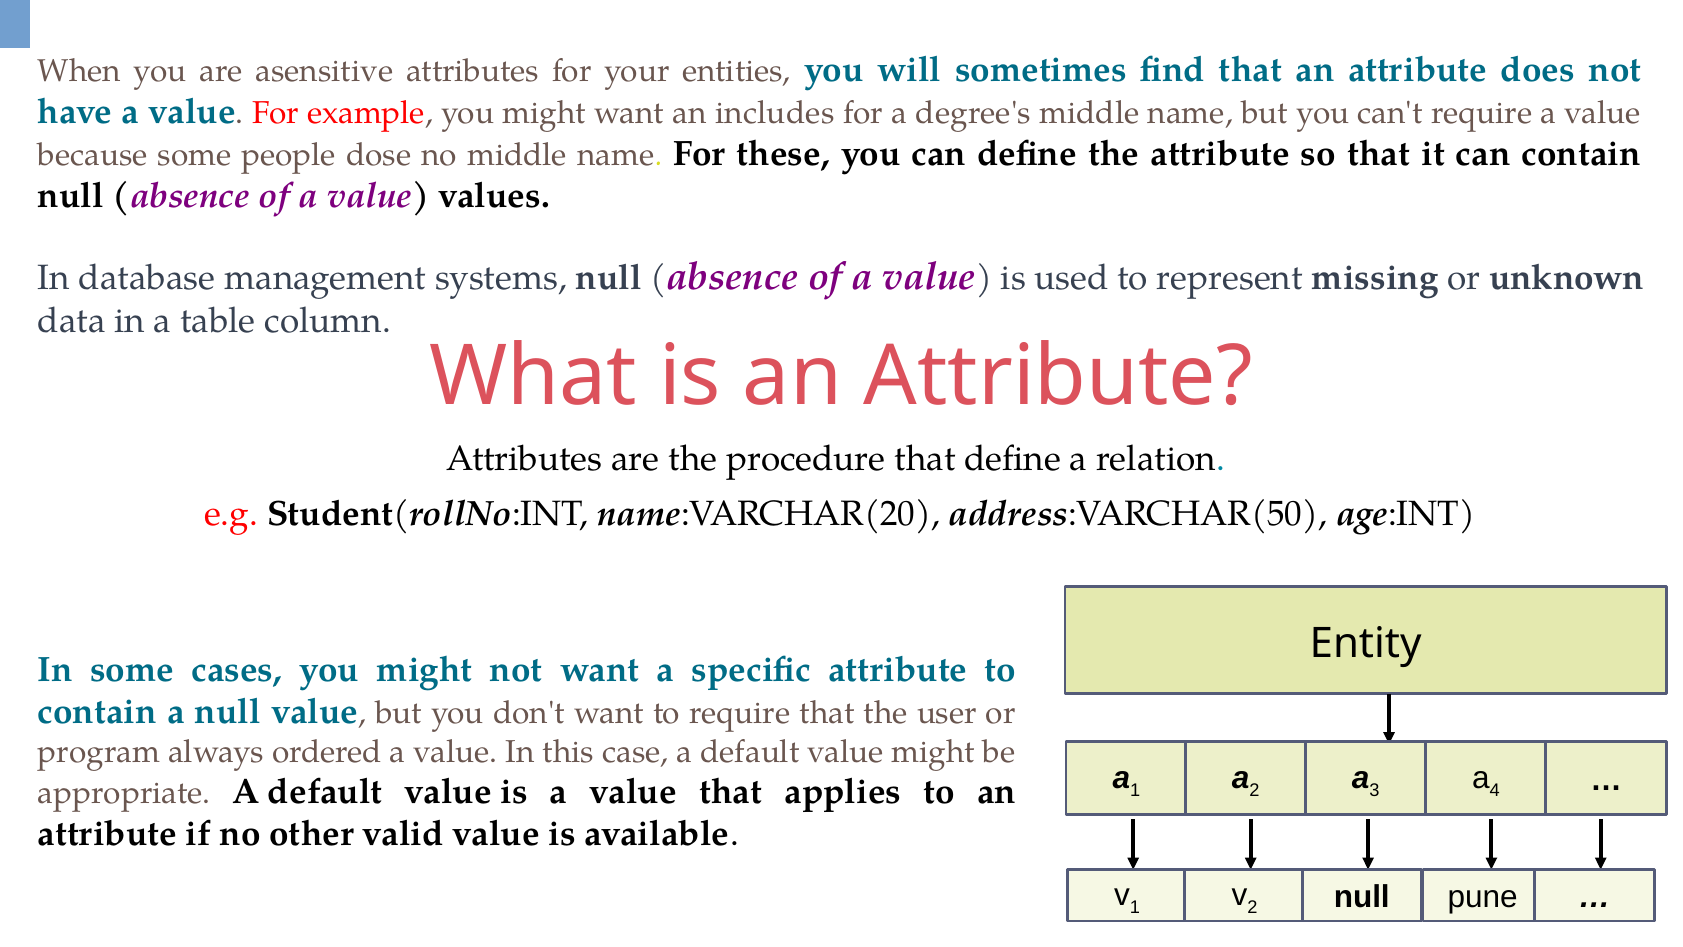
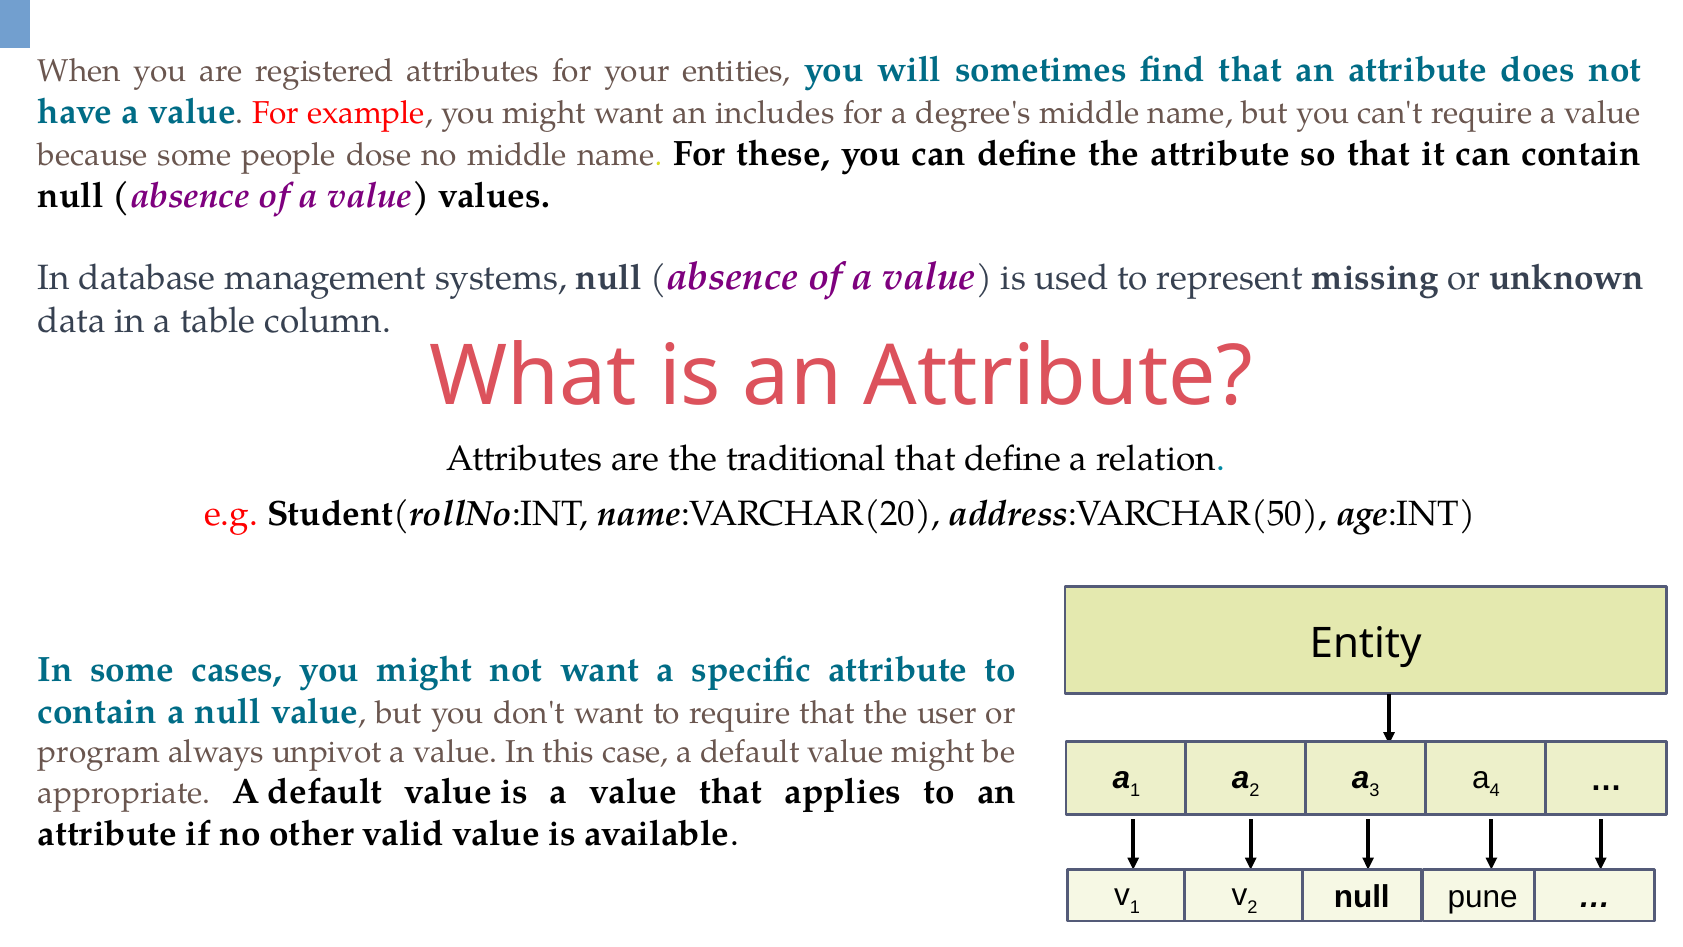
asensitive: asensitive -> registered (325, 71)
procedure: procedure -> traditional (806, 459)
ordered: ordered -> unpivot (327, 752)
